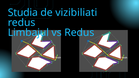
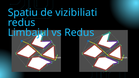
Studia: Studia -> Spatiu (23, 13)
